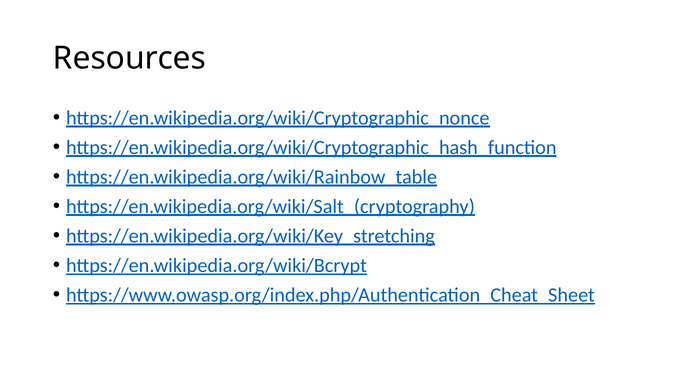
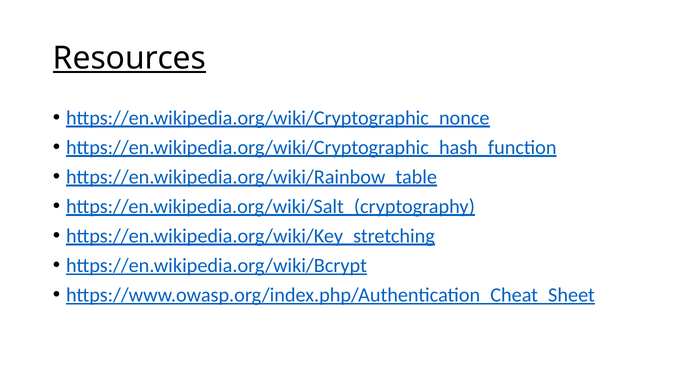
Resources underline: none -> present (130, 58)
